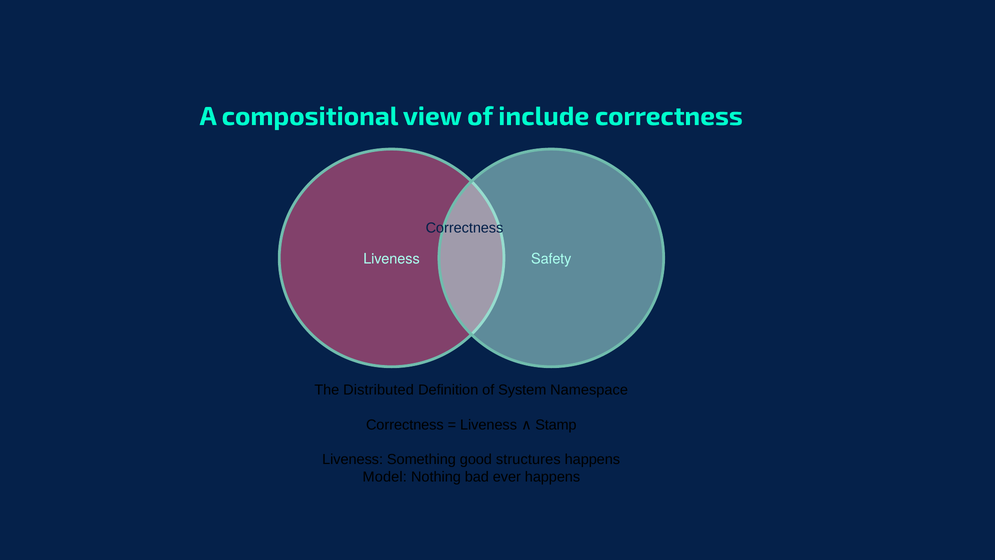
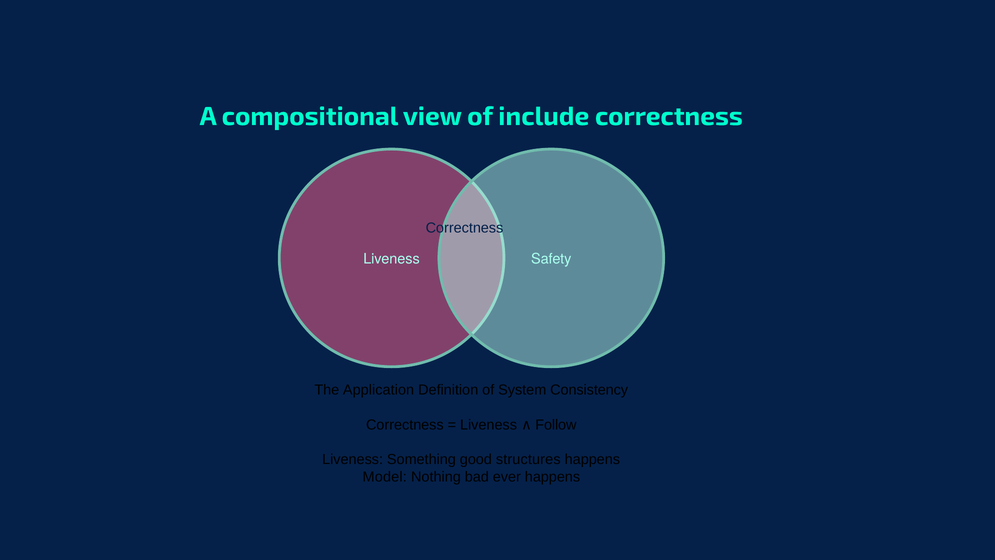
Distributed: Distributed -> Application (379, 390)
Namespace: Namespace -> Consistency (589, 390)
Stamp: Stamp -> Follow (556, 425)
